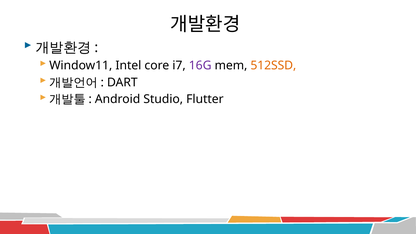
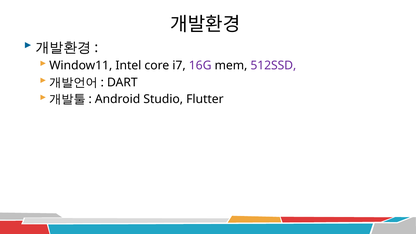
512SSD colour: orange -> purple (273, 65)
